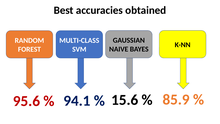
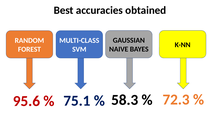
94.1: 94.1 -> 75.1 (77, 101)
15.6: 15.6 -> 58.3 (125, 100)
85.9: 85.9 -> 72.3 (176, 99)
